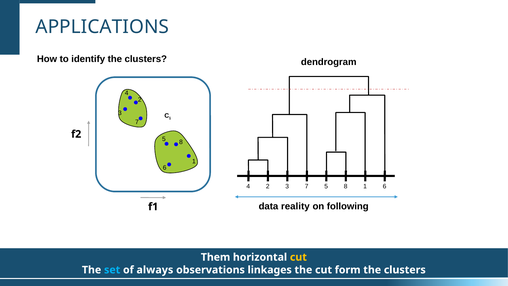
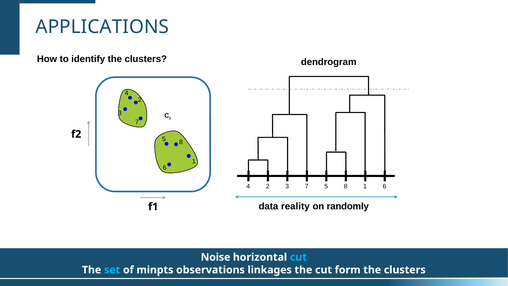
following: following -> randomly (348, 206)
Them: Them -> Noise (216, 257)
cut colour: yellow -> light blue (298, 257)
always: always -> minpts (155, 270)
